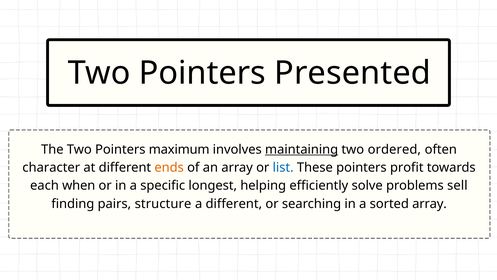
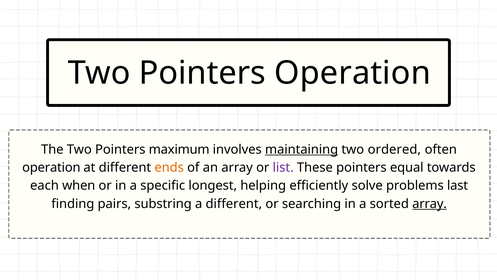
Pointers Presented: Presented -> Operation (353, 73)
character: character -> operation (51, 167)
list colour: blue -> purple (283, 167)
profit: profit -> equal (407, 167)
sell: sell -> last (458, 185)
structure: structure -> substring (163, 203)
array underline: none -> present (429, 203)
